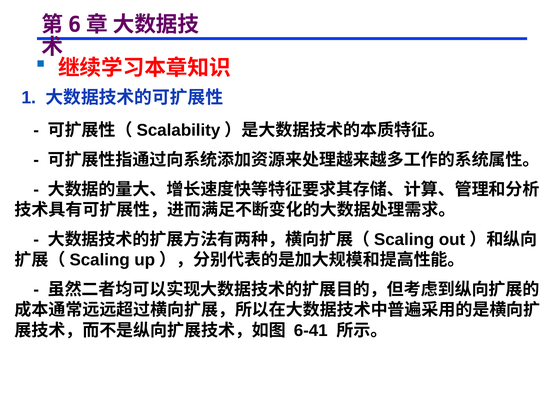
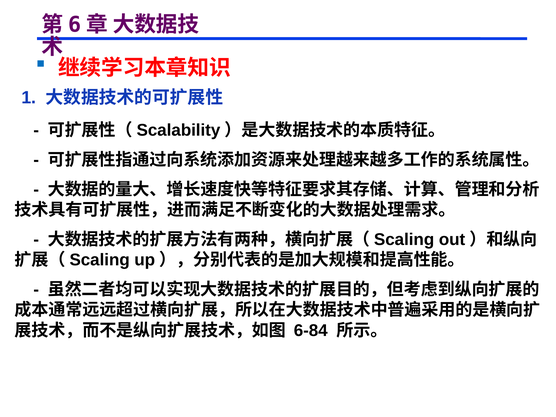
6-41: 6-41 -> 6-84 (311, 330)
